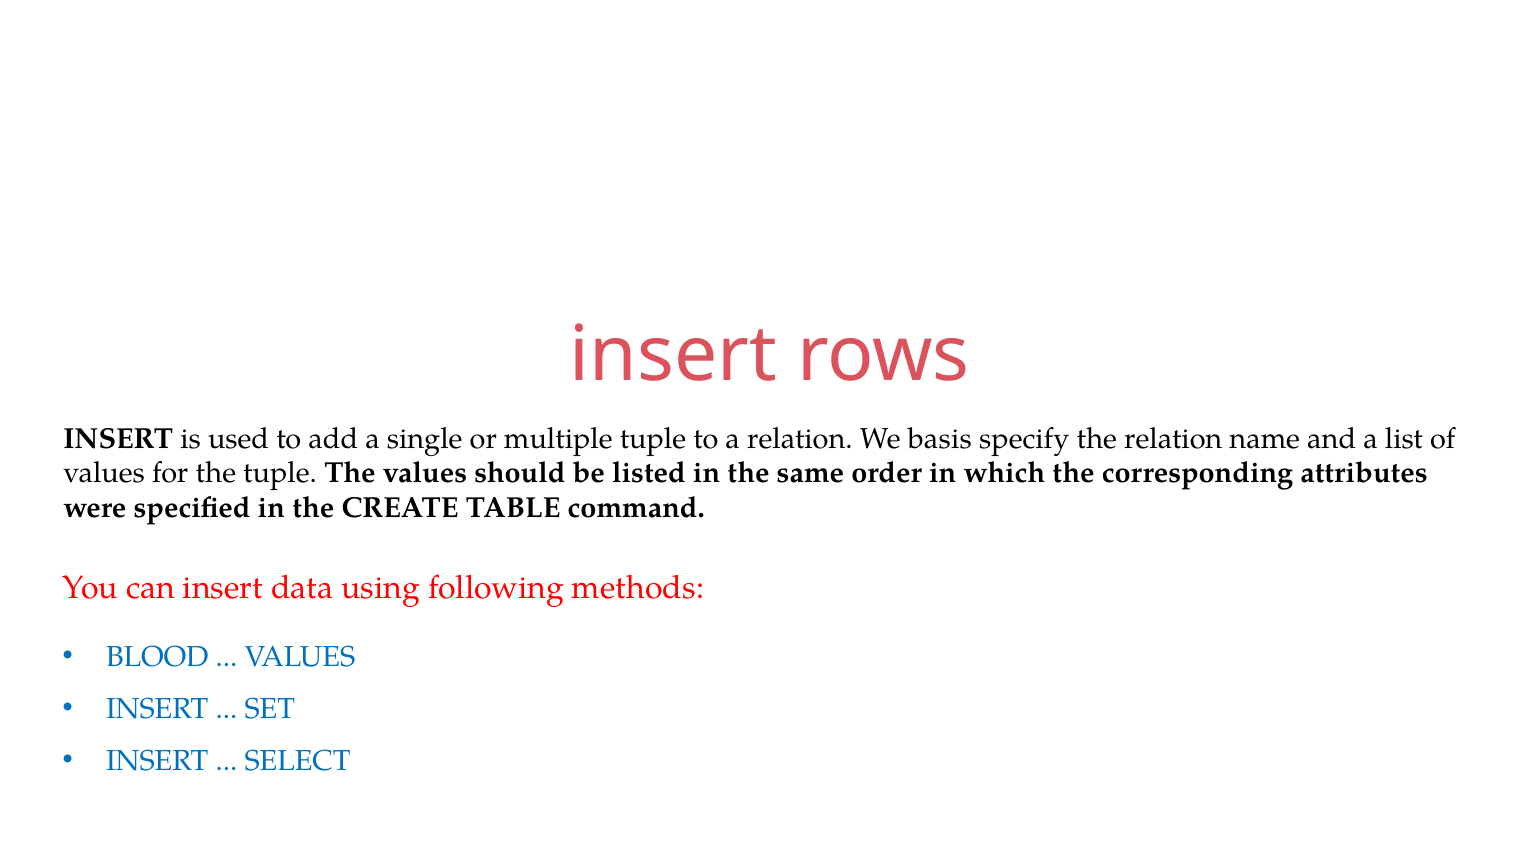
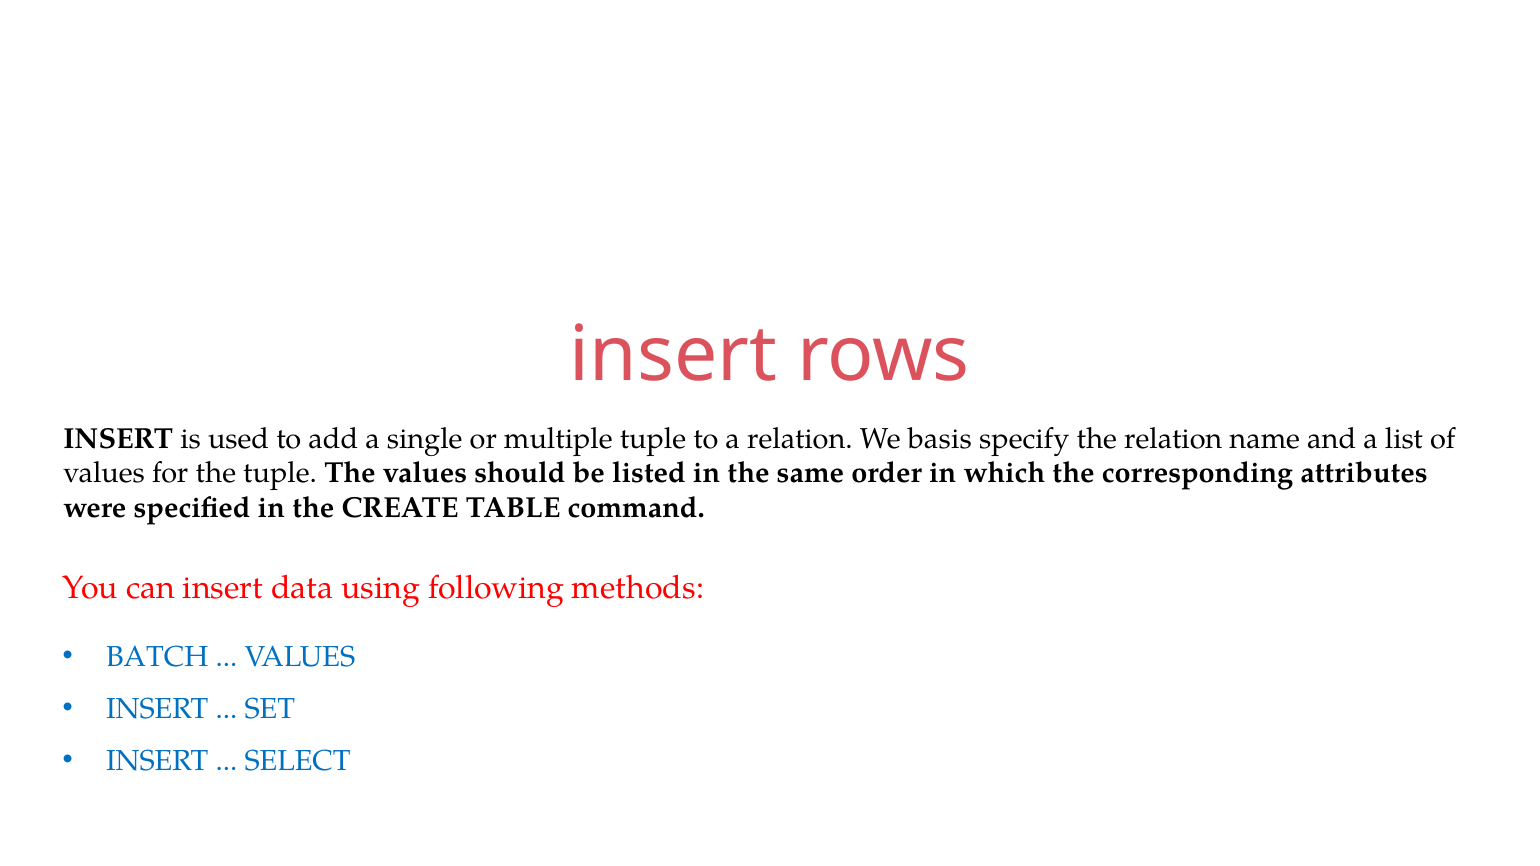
BLOOD: BLOOD -> BATCH (157, 657)
